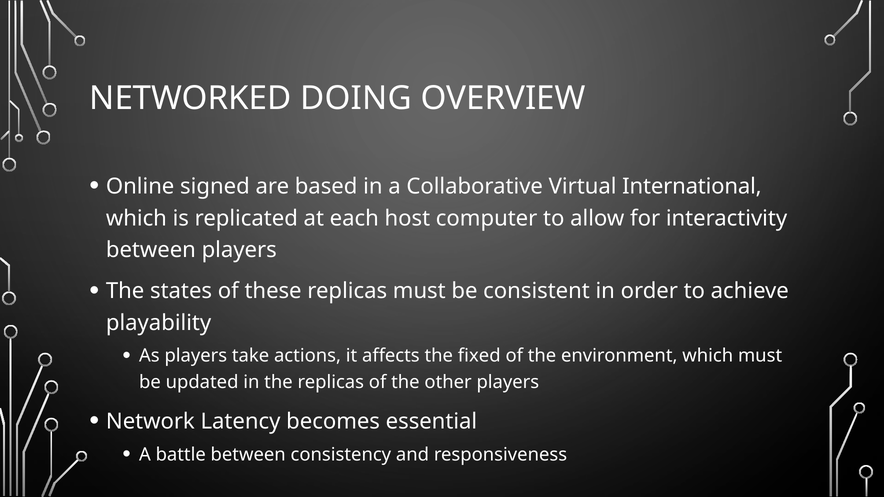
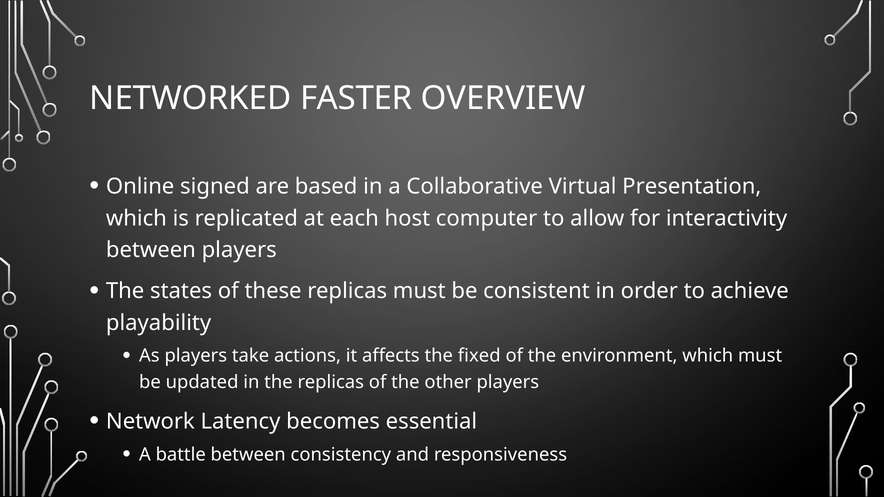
DOING: DOING -> FASTER (356, 98)
International: International -> Presentation (692, 187)
